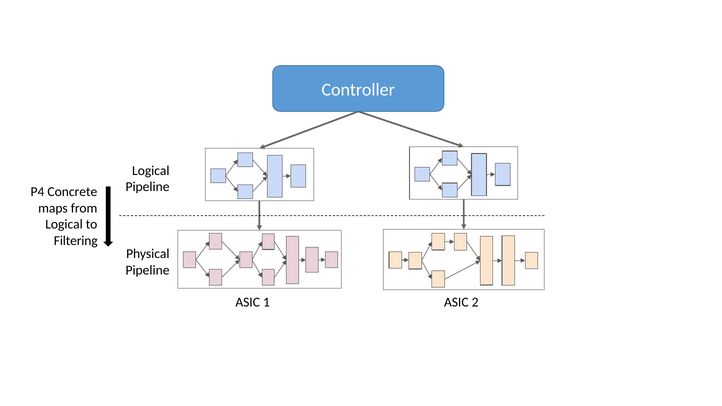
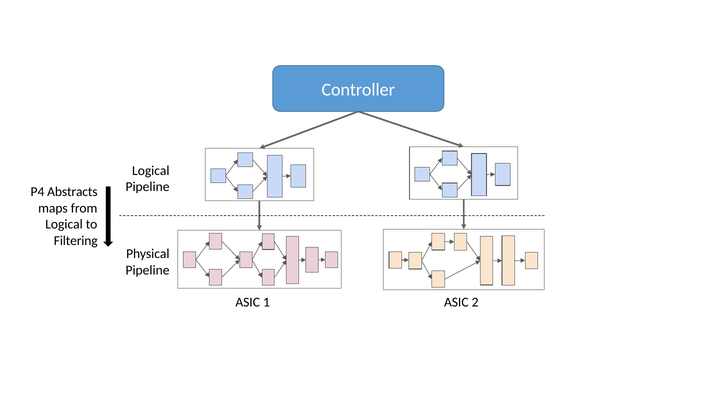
Concrete: Concrete -> Abstracts (72, 192)
